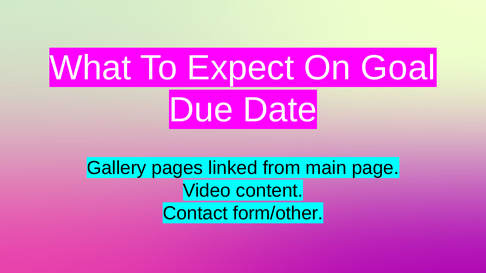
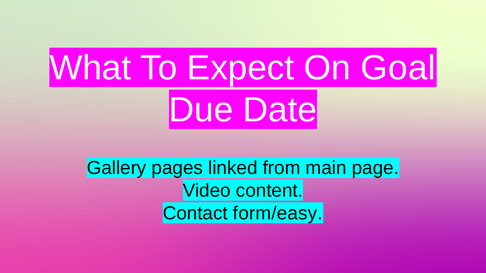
form/other: form/other -> form/easy (278, 214)
